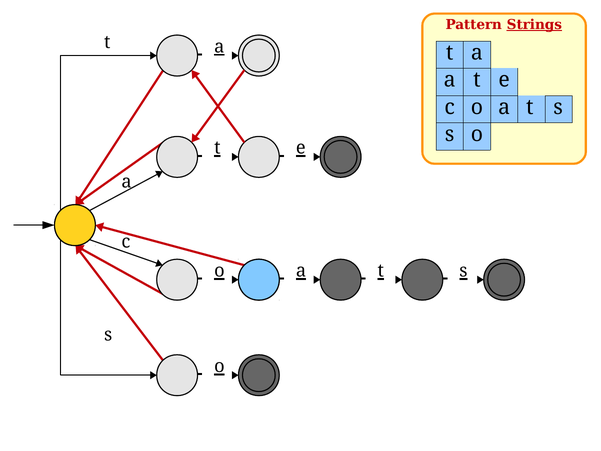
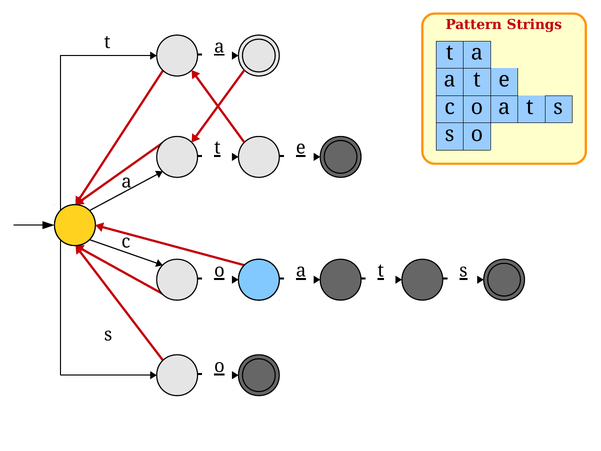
Strings underline: present -> none (534, 25)
